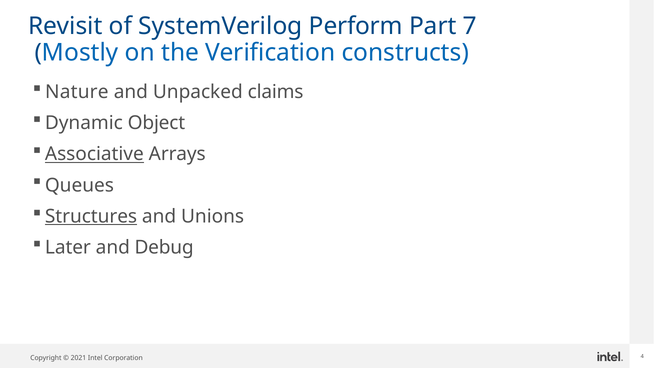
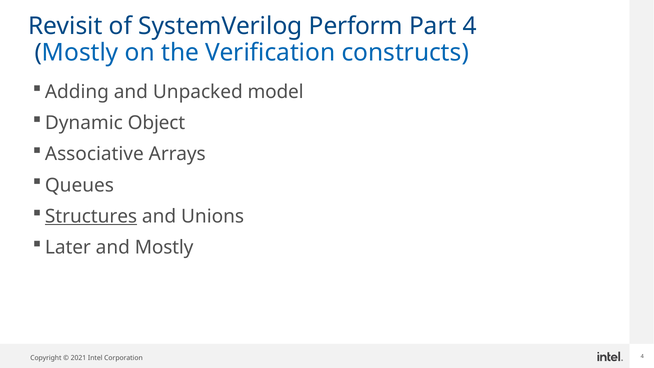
Part 7: 7 -> 4 (470, 26)
Nature: Nature -> Adding (77, 92)
claims: claims -> model (276, 92)
Associative underline: present -> none (94, 154)
and Debug: Debug -> Mostly (164, 247)
